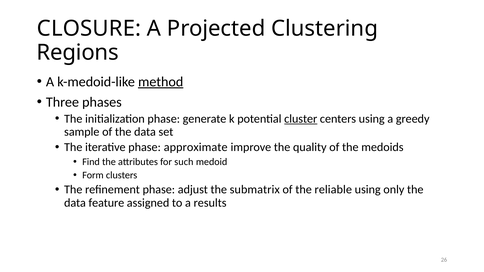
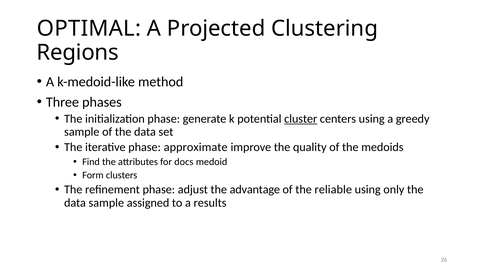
CLOSURE: CLOSURE -> OPTIMAL (89, 29)
method underline: present -> none (161, 82)
such: such -> docs (184, 162)
submatrix: submatrix -> advantage (255, 190)
data feature: feature -> sample (106, 203)
